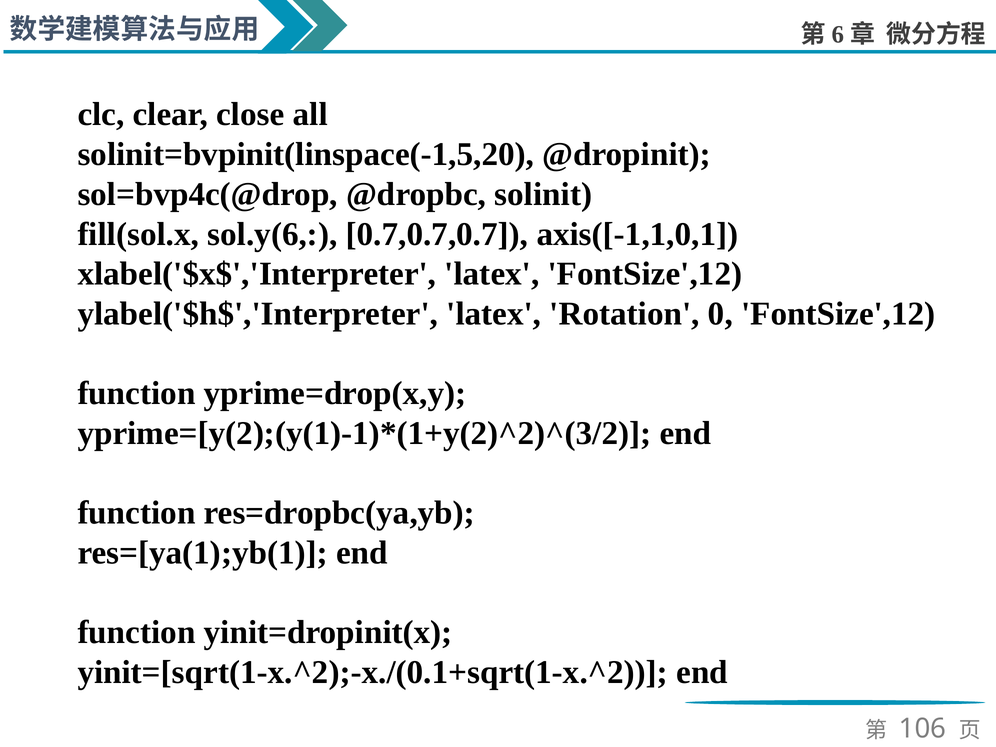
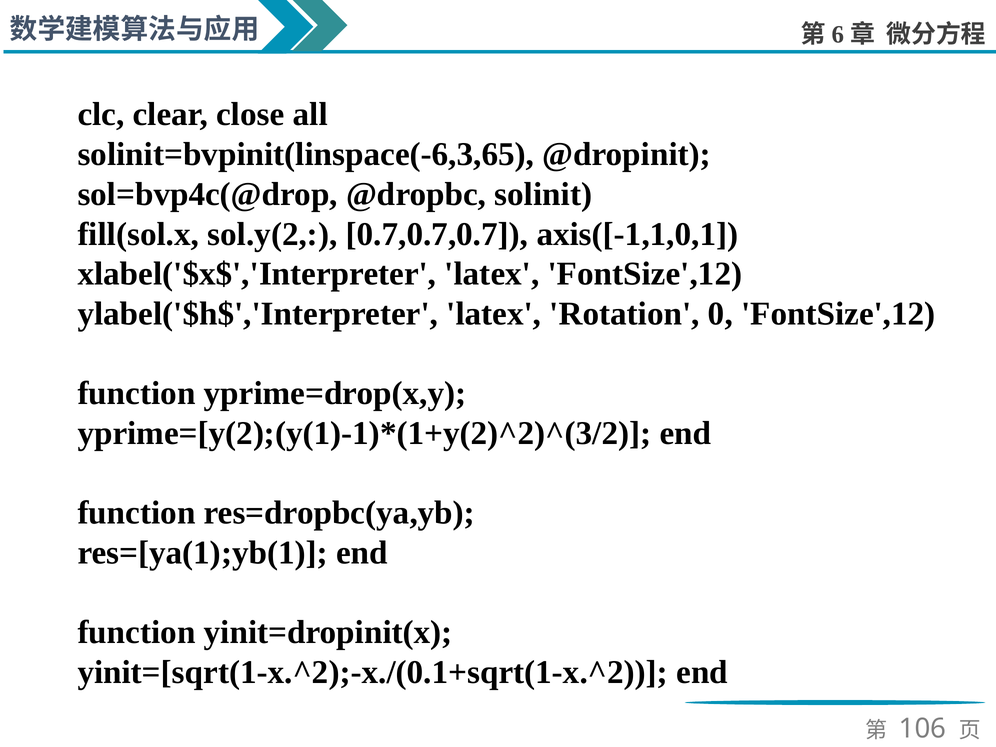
solinit=bvpinit(linspace(-1,5,20: solinit=bvpinit(linspace(-1,5,20 -> solinit=bvpinit(linspace(-6,3,65 (306, 154)
sol.y(6: sol.y(6 -> sol.y(2 (272, 234)
